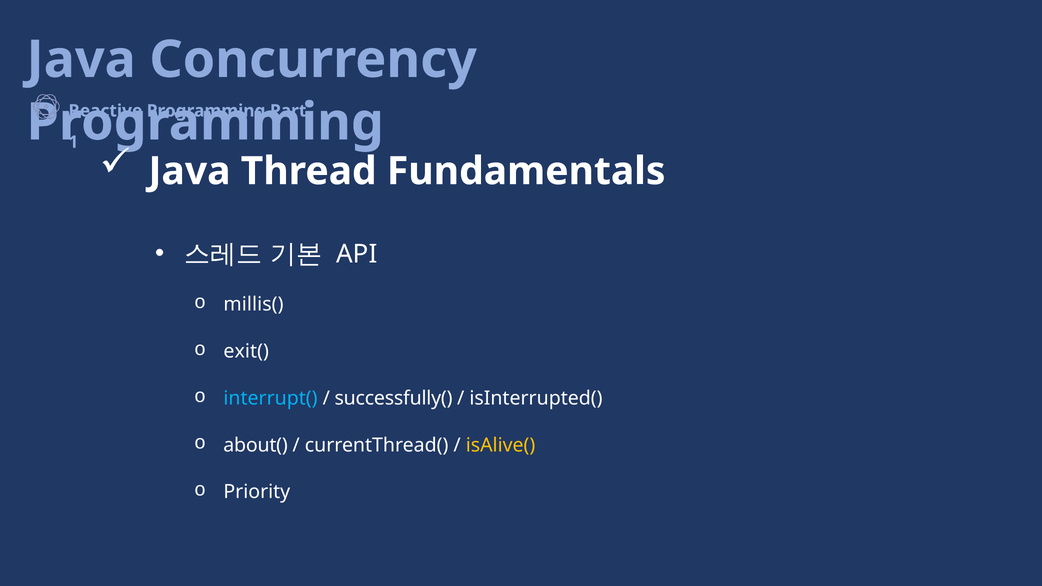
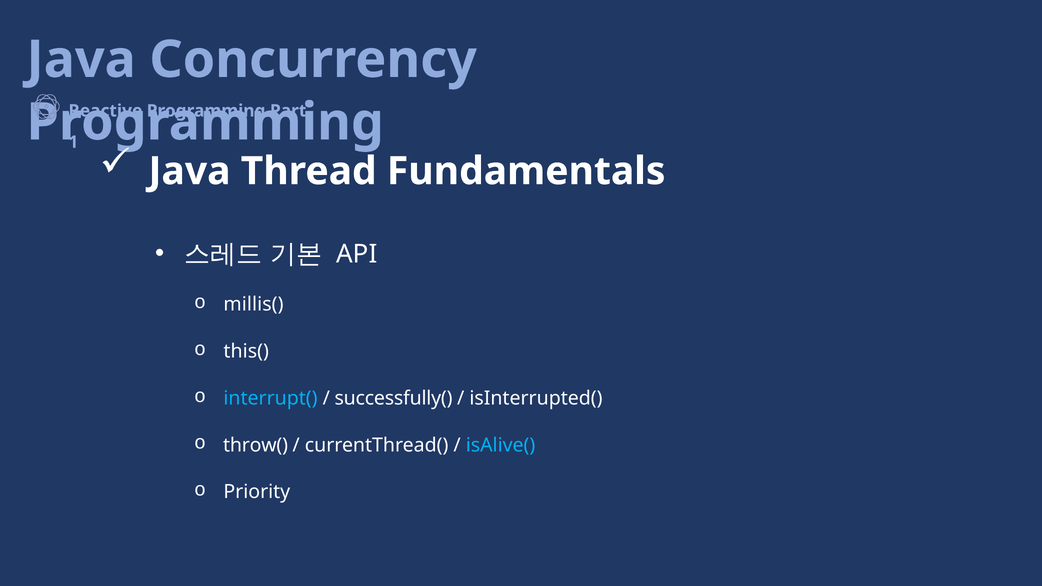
exit(: exit( -> this( (246, 351)
about(: about( -> throw( (256, 445)
isAlive( colour: yellow -> light blue (501, 445)
